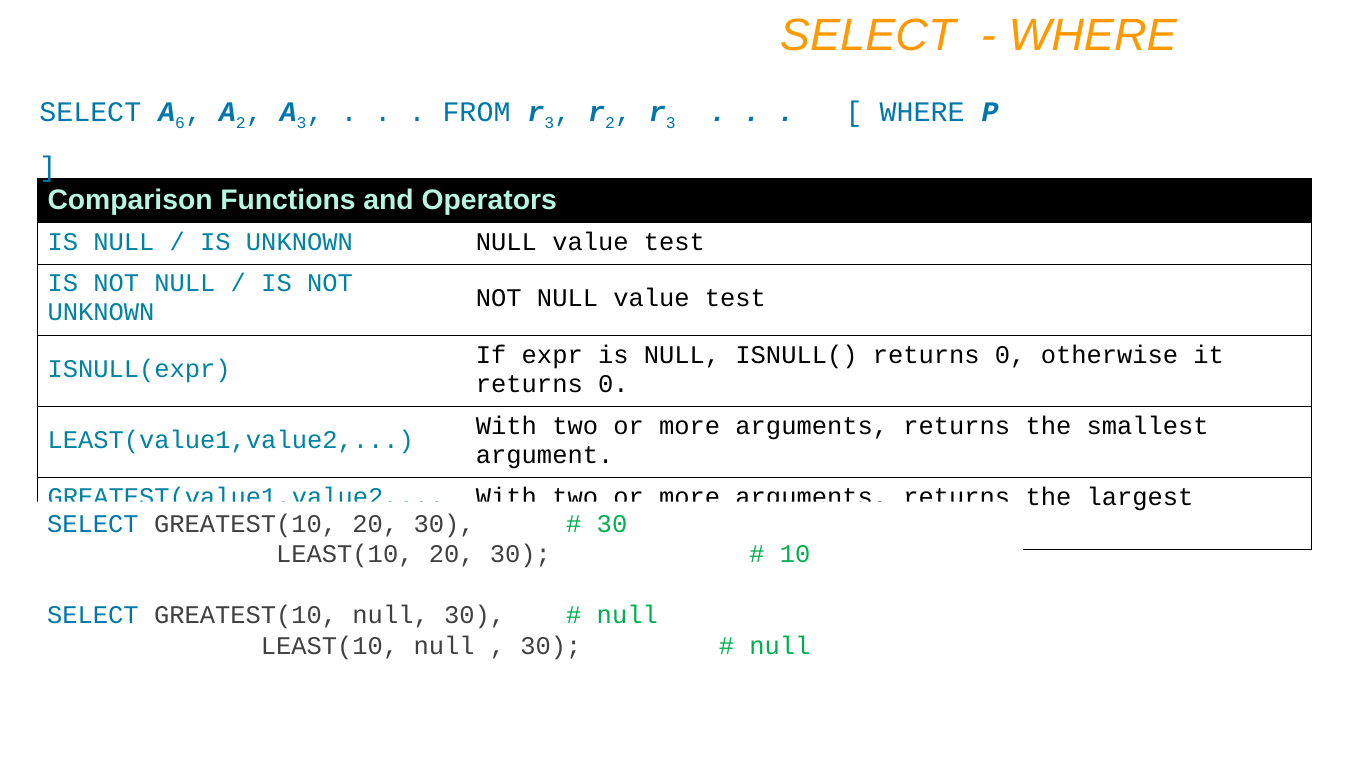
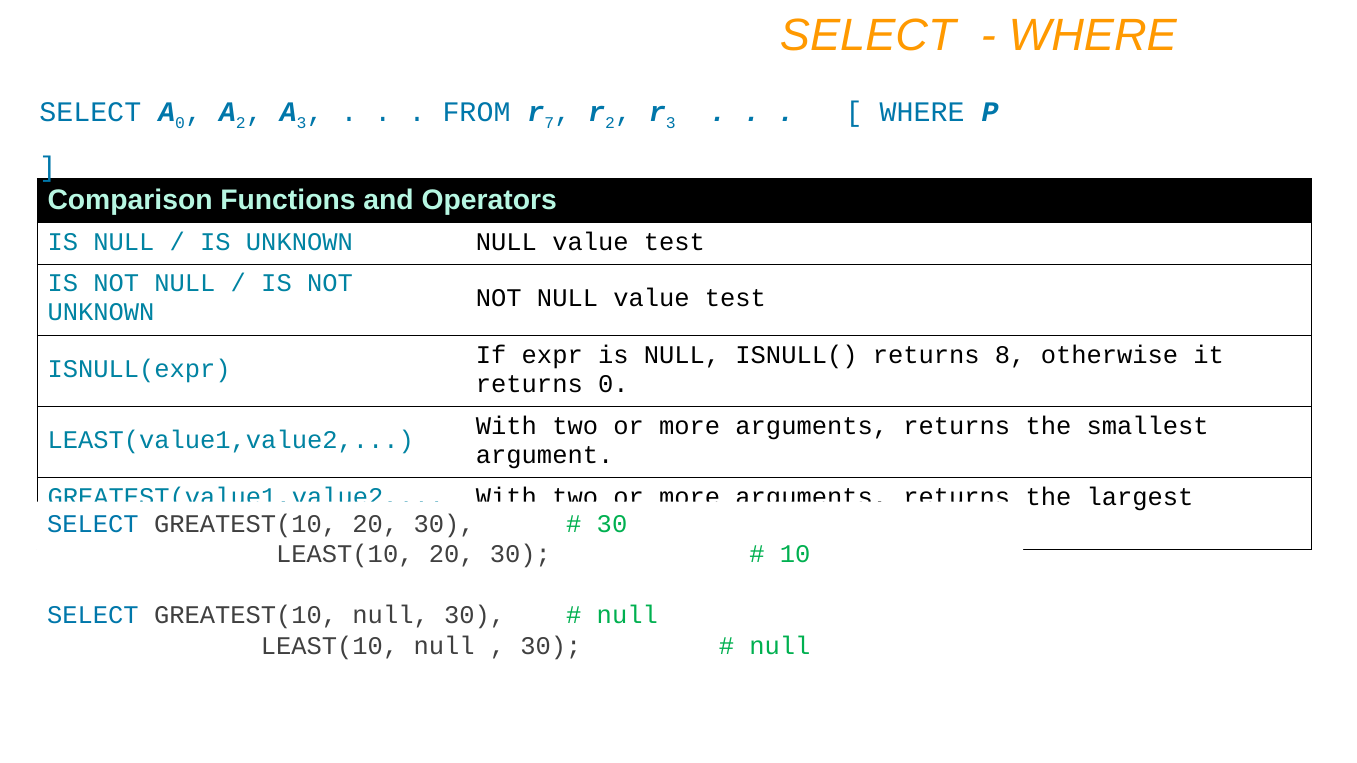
6: 6 -> 0 (180, 123)
3: 3 -> 7 (549, 123)
ISNULL( returns 0: 0 -> 8 (1010, 355)
